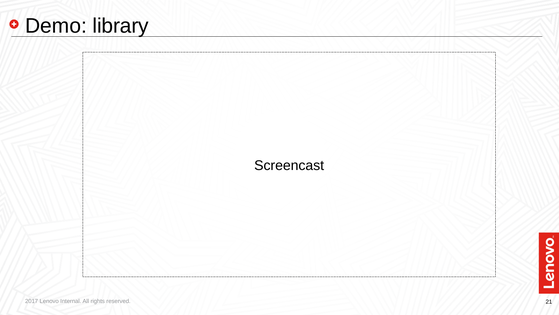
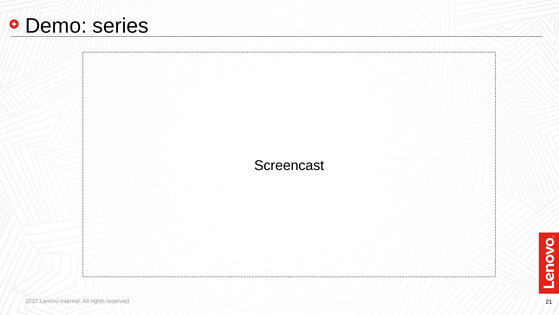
library: library -> series (121, 26)
